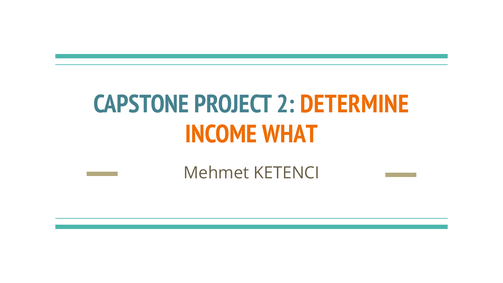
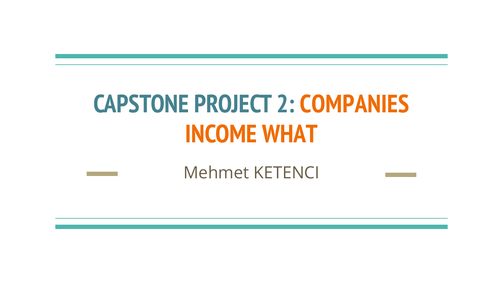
DETERMINE: DETERMINE -> COMPANIES (355, 104)
